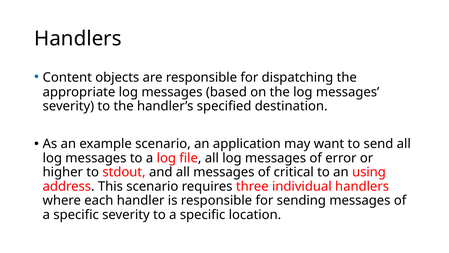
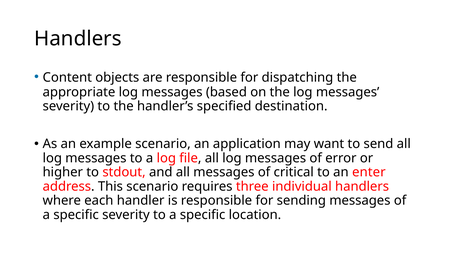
using: using -> enter (369, 172)
